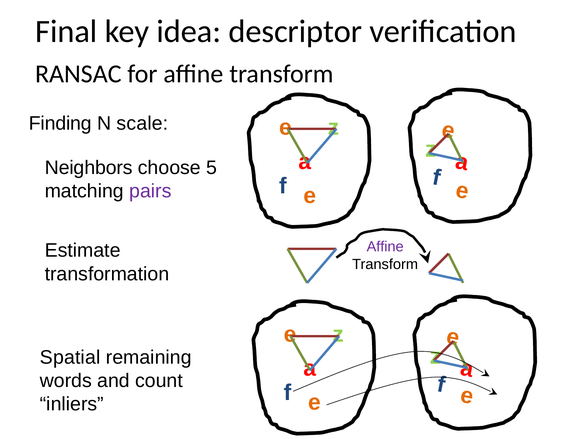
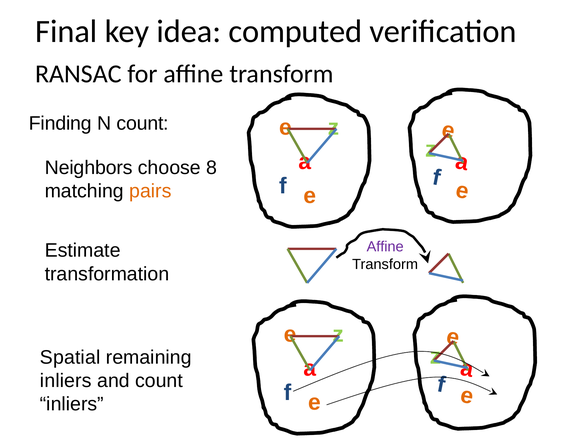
descriptor: descriptor -> computed (295, 32)
N scale: scale -> count (143, 123)
5: 5 -> 8 (212, 168)
pairs colour: purple -> orange (150, 191)
words: words -> inliers (66, 381)
